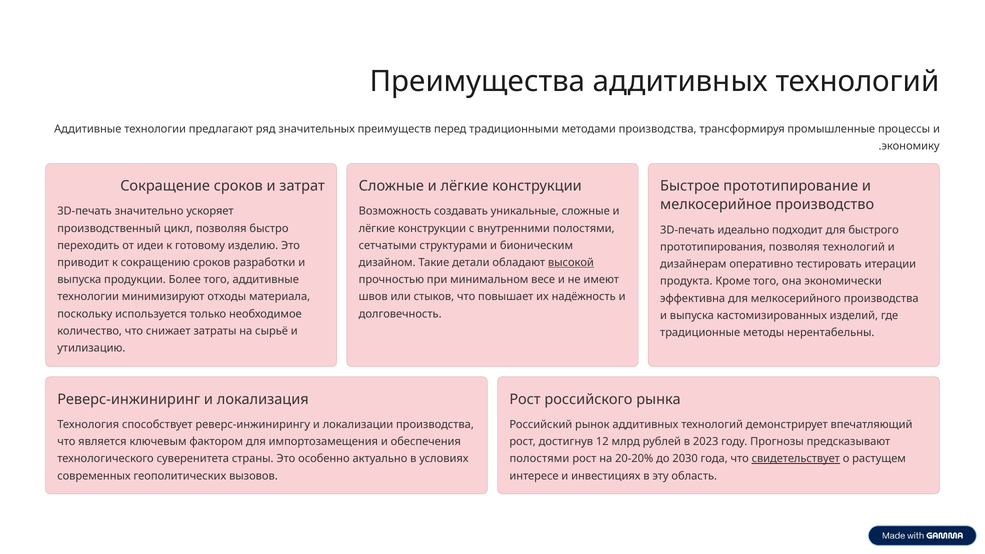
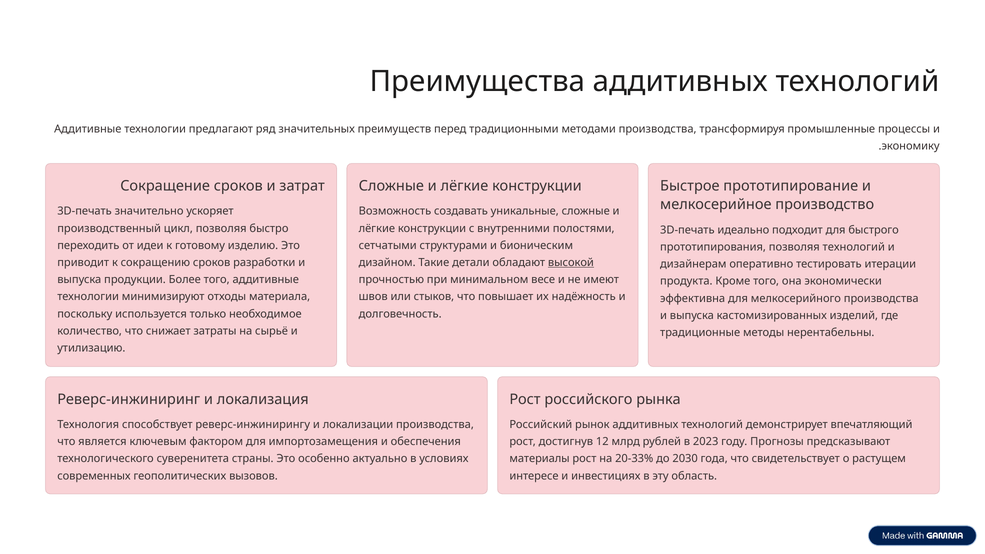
полостями: полостями -> материалы (540, 459)
20-20%: 20-20% -> 20-33% (634, 459)
свидетельствует underline: present -> none (796, 459)
